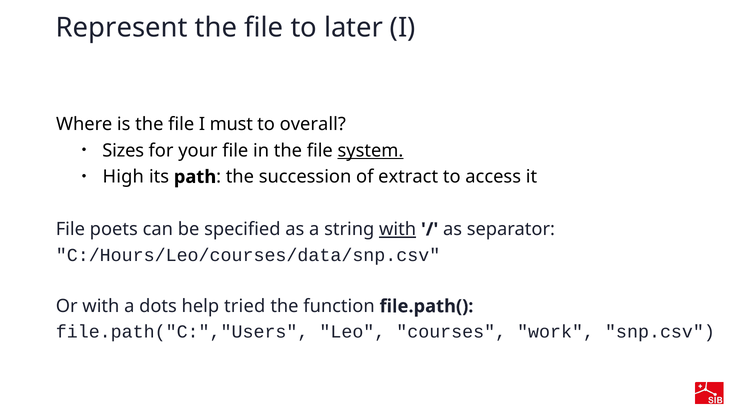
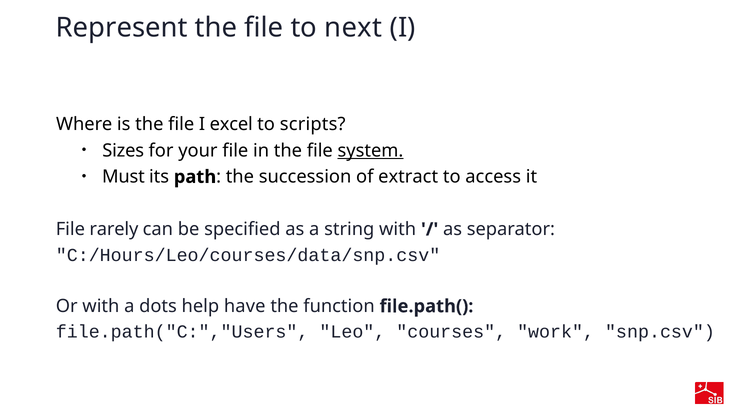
later: later -> next (353, 28)
must: must -> excel (231, 124)
overall: overall -> scripts (313, 124)
High: High -> Must (123, 177)
poets: poets -> rarely (114, 229)
with underline: present -> none (398, 229)
tried: tried -> have (245, 306)
